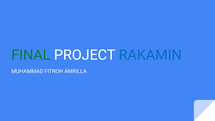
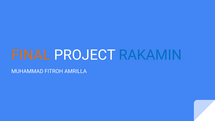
FINAL colour: green -> orange (31, 55)
